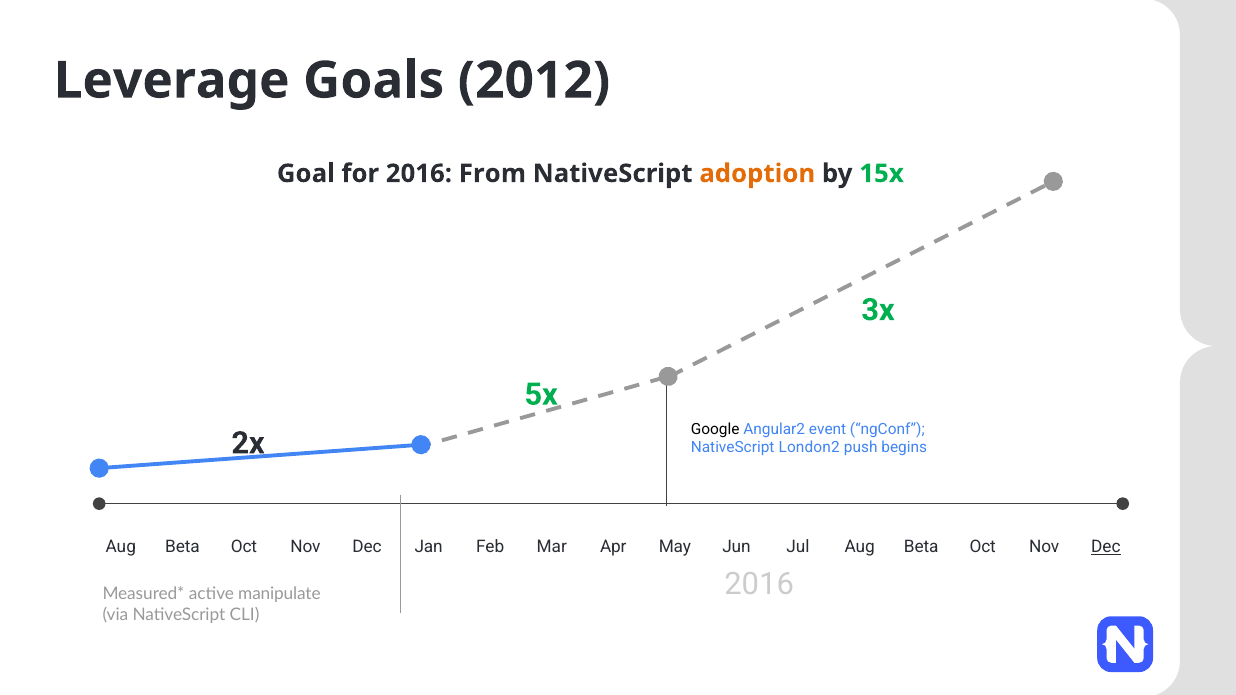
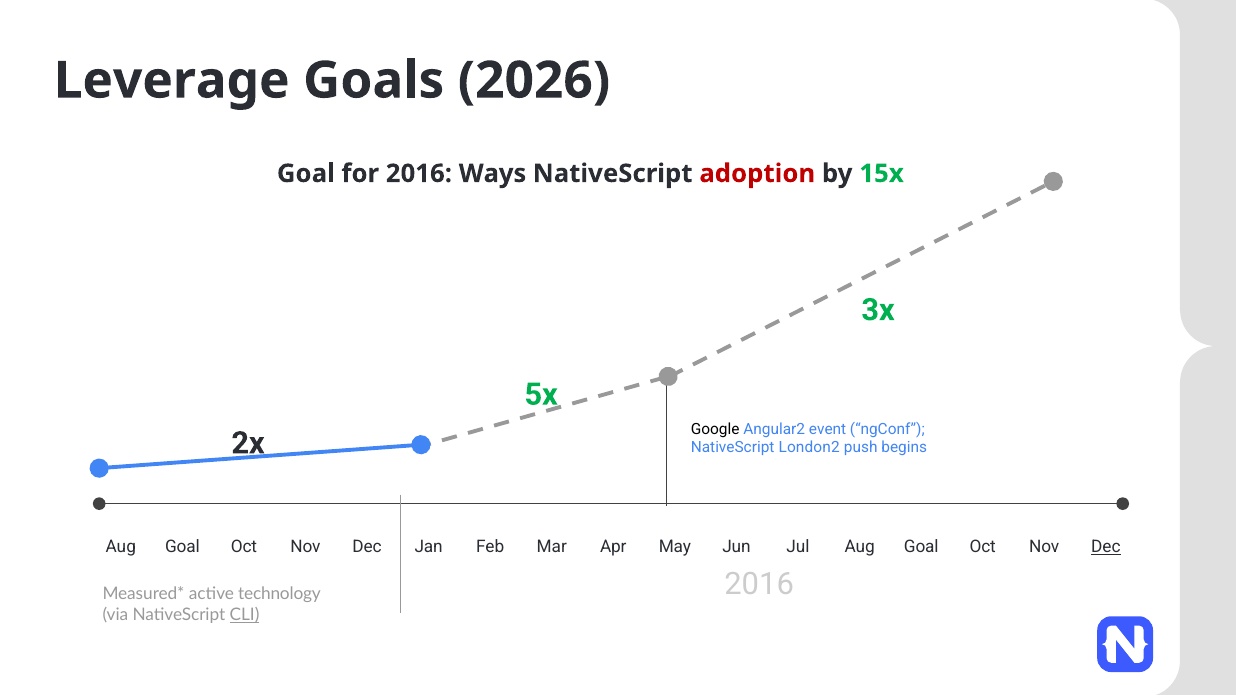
2012: 2012 -> 2026 (534, 81)
From: From -> Ways (493, 174)
adoption colour: orange -> red (757, 174)
Beta: Beta -> Goal (182, 547)
Jul Aug Beta: Beta -> Goal (921, 547)
manipulate: manipulate -> technology (279, 594)
CLI underline: none -> present (245, 615)
